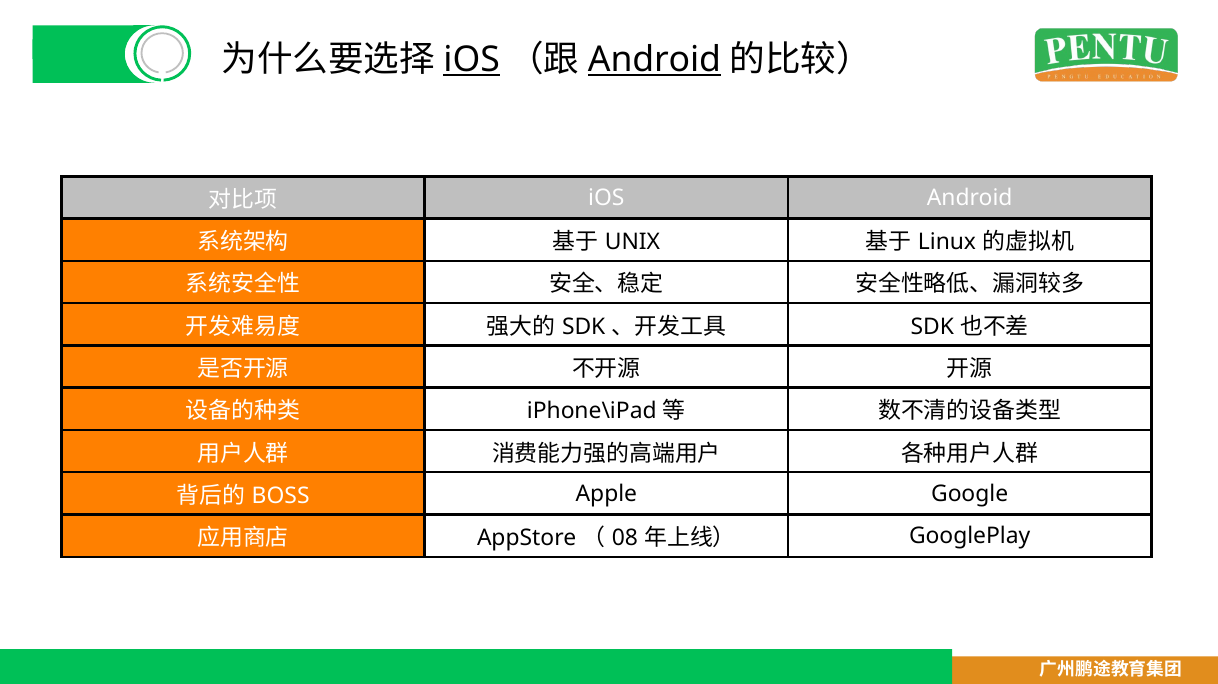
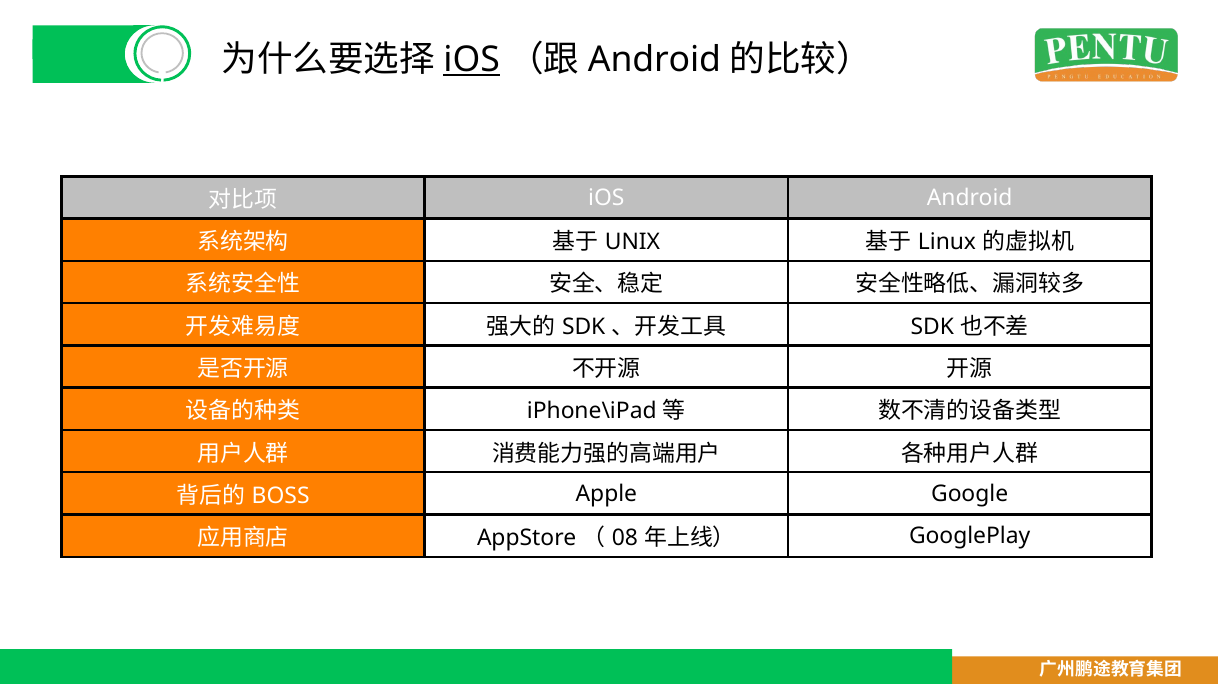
Android underline: present -> none (655, 60)
